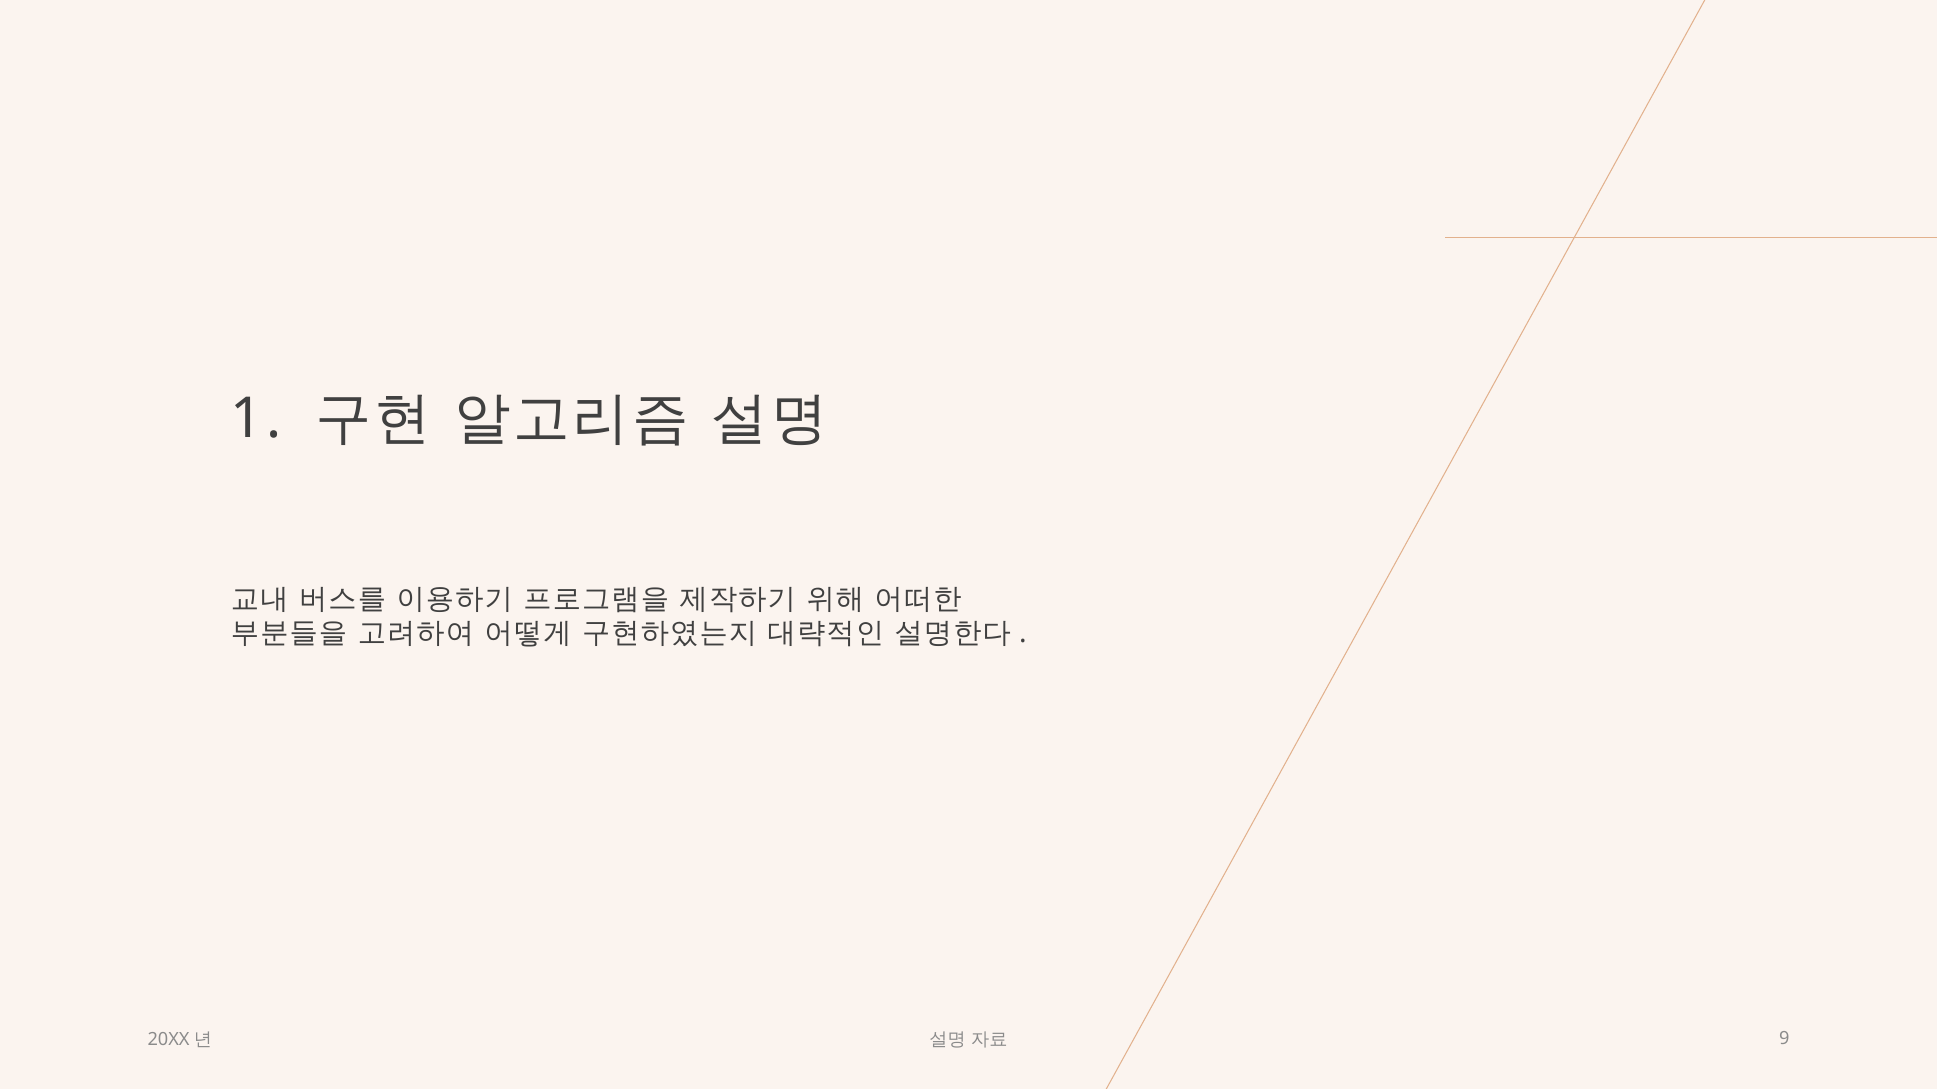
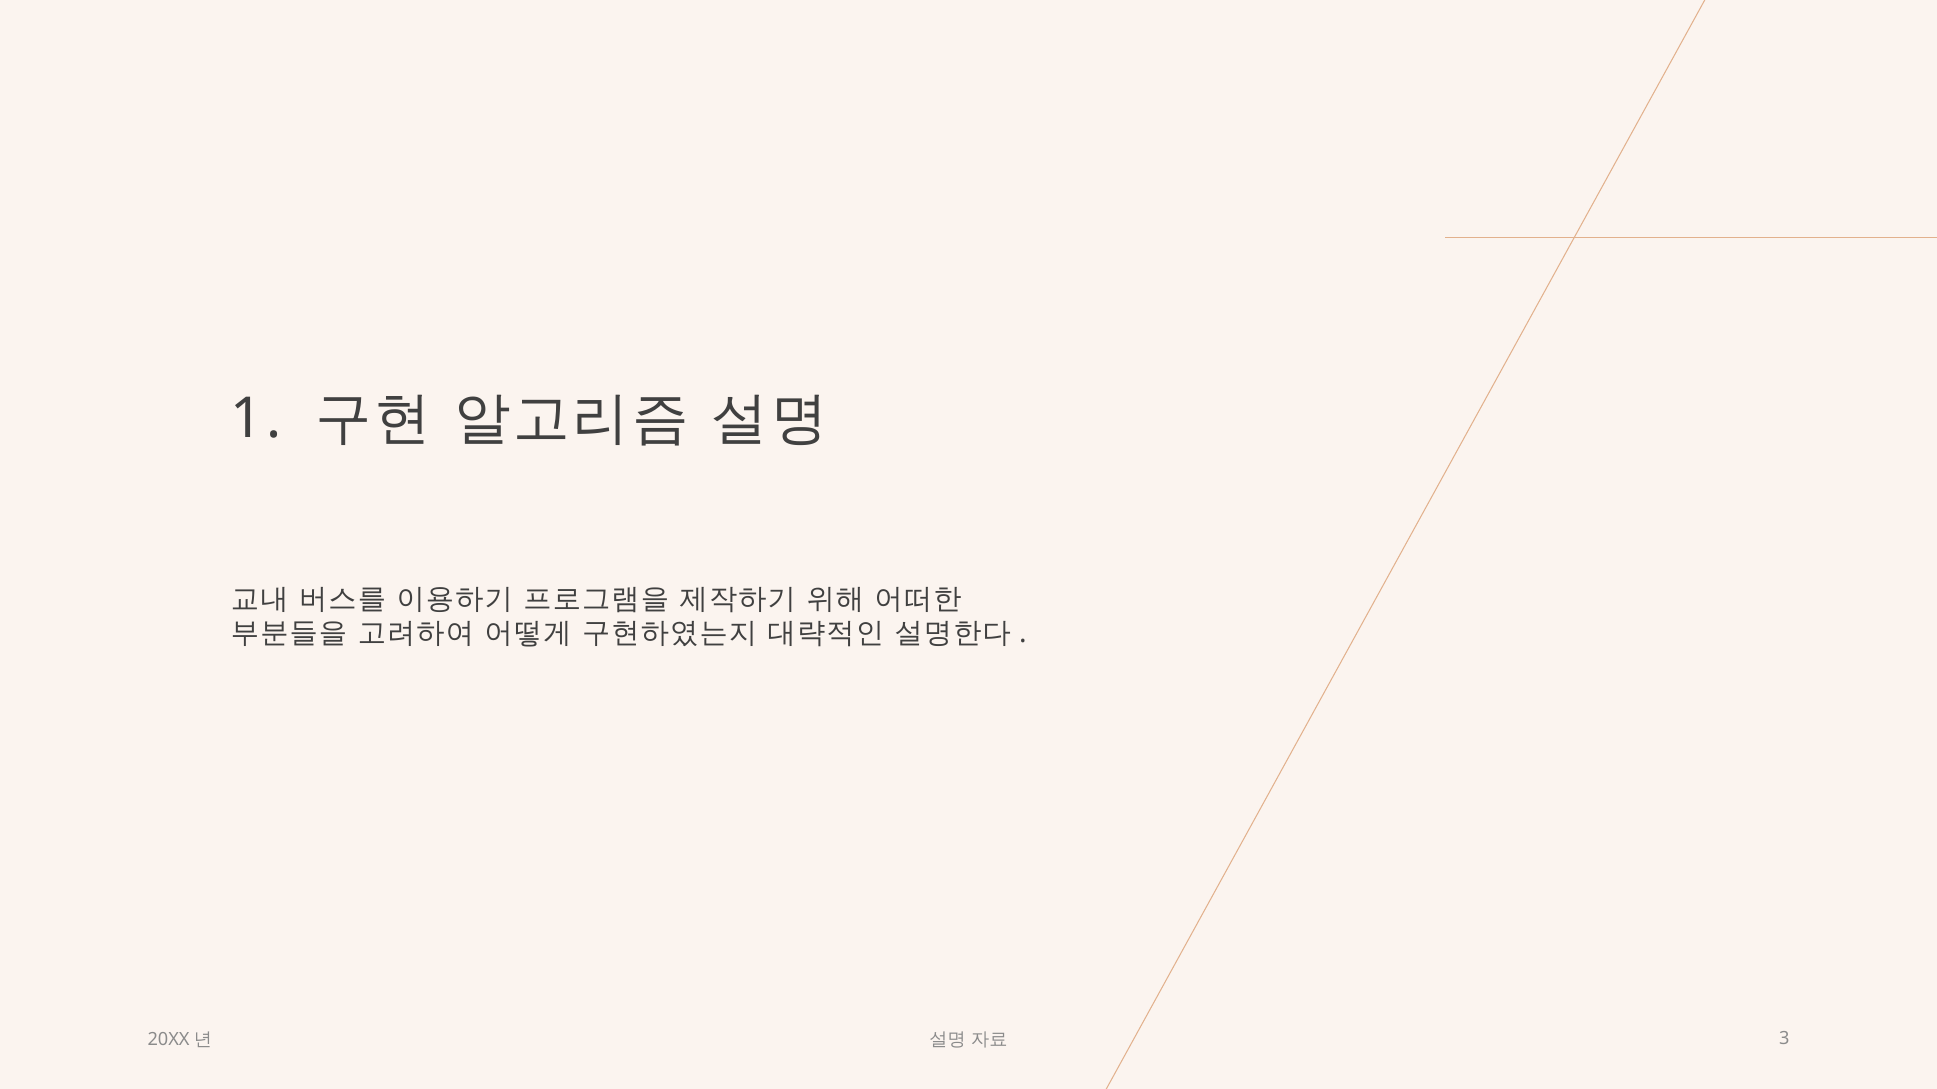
9: 9 -> 3 (1784, 1039)
